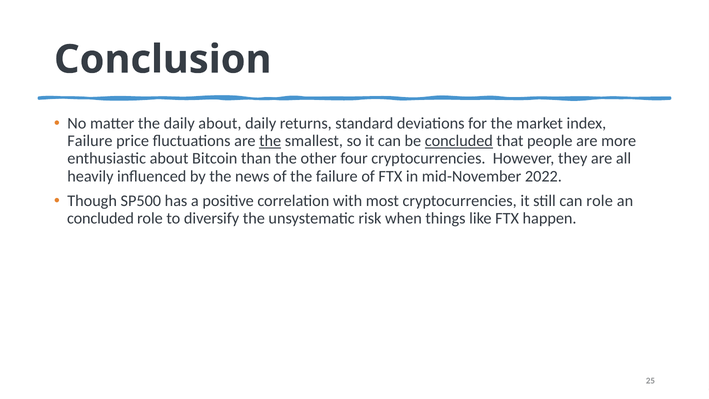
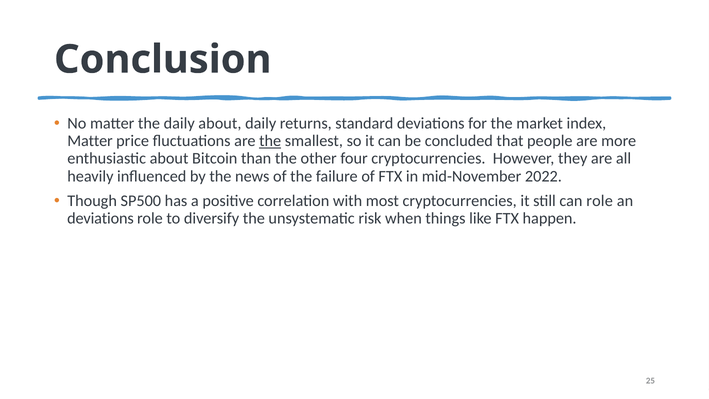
Failure: Failure -> Matter (90, 141)
concluded underline: present -> none (459, 141)
concluded: concluded -> deviations (100, 219)
